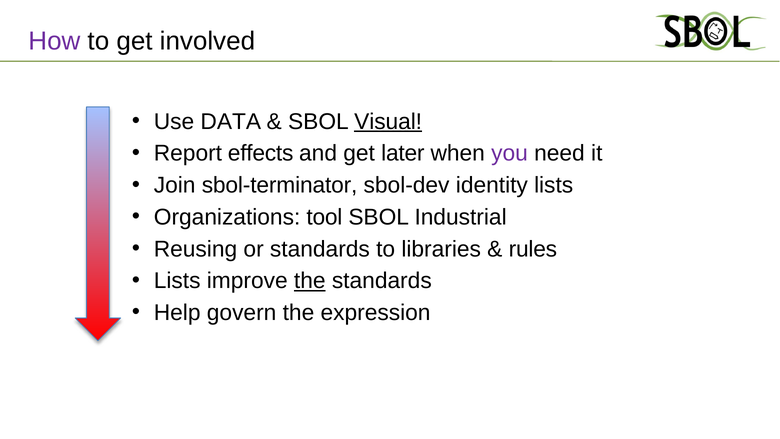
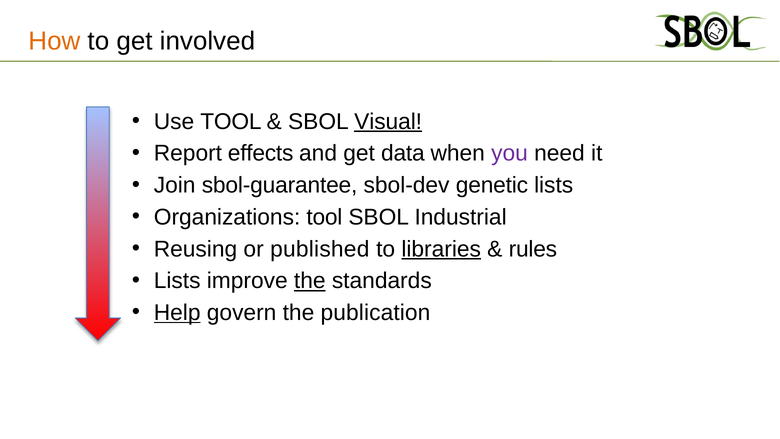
How colour: purple -> orange (54, 41)
Use DATA: DATA -> TOOL (231, 122)
later: later -> data (403, 153)
sbol-terminator: sbol-terminator -> sbol-guarantee (280, 185)
identity: identity -> genetic (492, 185)
or standards: standards -> published (320, 249)
libraries underline: none -> present (441, 249)
Help underline: none -> present (177, 313)
expression: expression -> publication (375, 313)
